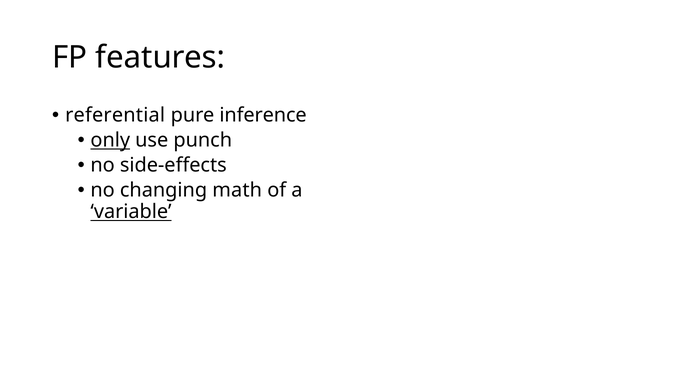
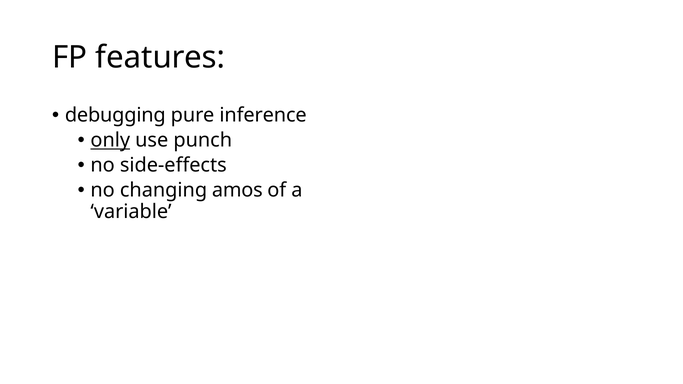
referential: referential -> debugging (115, 115)
math: math -> amos (237, 191)
variable underline: present -> none (131, 212)
